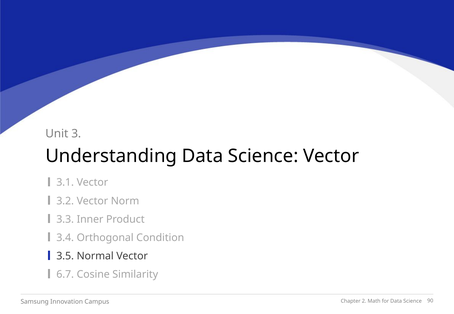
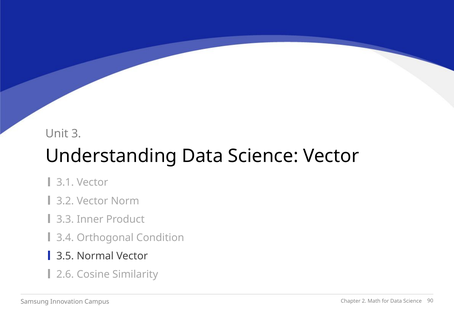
6.7: 6.7 -> 2.6 (65, 275)
